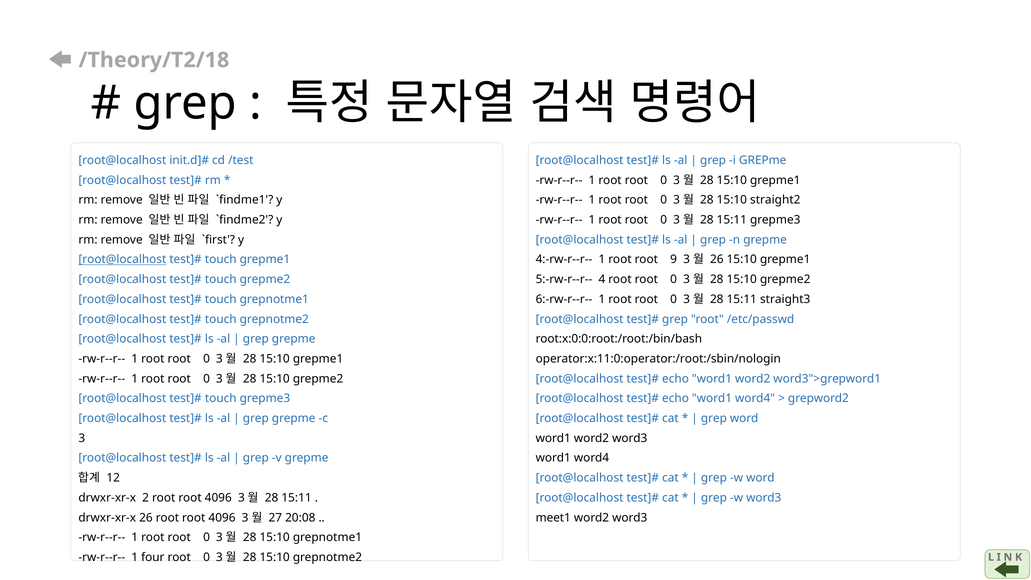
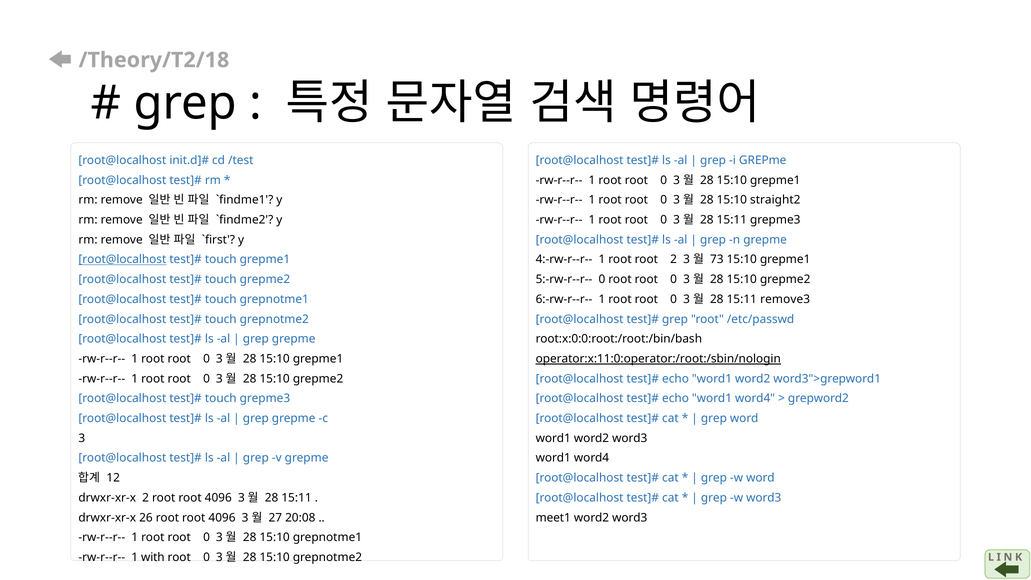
root 9: 9 -> 2 (674, 260)
26: 26 -> 73 (717, 260)
5:-rw-r--r-- 4: 4 -> 0 (602, 279)
straight3: straight3 -> remove3 (785, 299)
operator:x:11:0:operator:/root:/sbin/nologin underline: none -> present (658, 359)
four: four -> with (153, 557)
